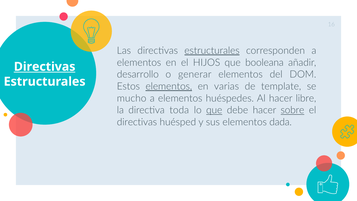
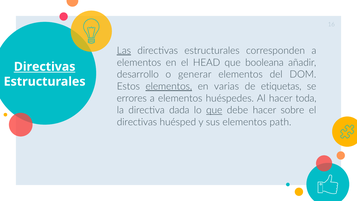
Las underline: none -> present (124, 51)
estructurales underline: present -> none (212, 51)
HIJOS: HIJOS -> HEAD (207, 62)
template: template -> etiquetas (281, 86)
mucho: mucho -> errores (132, 98)
libre: libre -> toda (306, 98)
toda: toda -> dada (179, 110)
sobre underline: present -> none (292, 110)
dada: dada -> path (280, 122)
